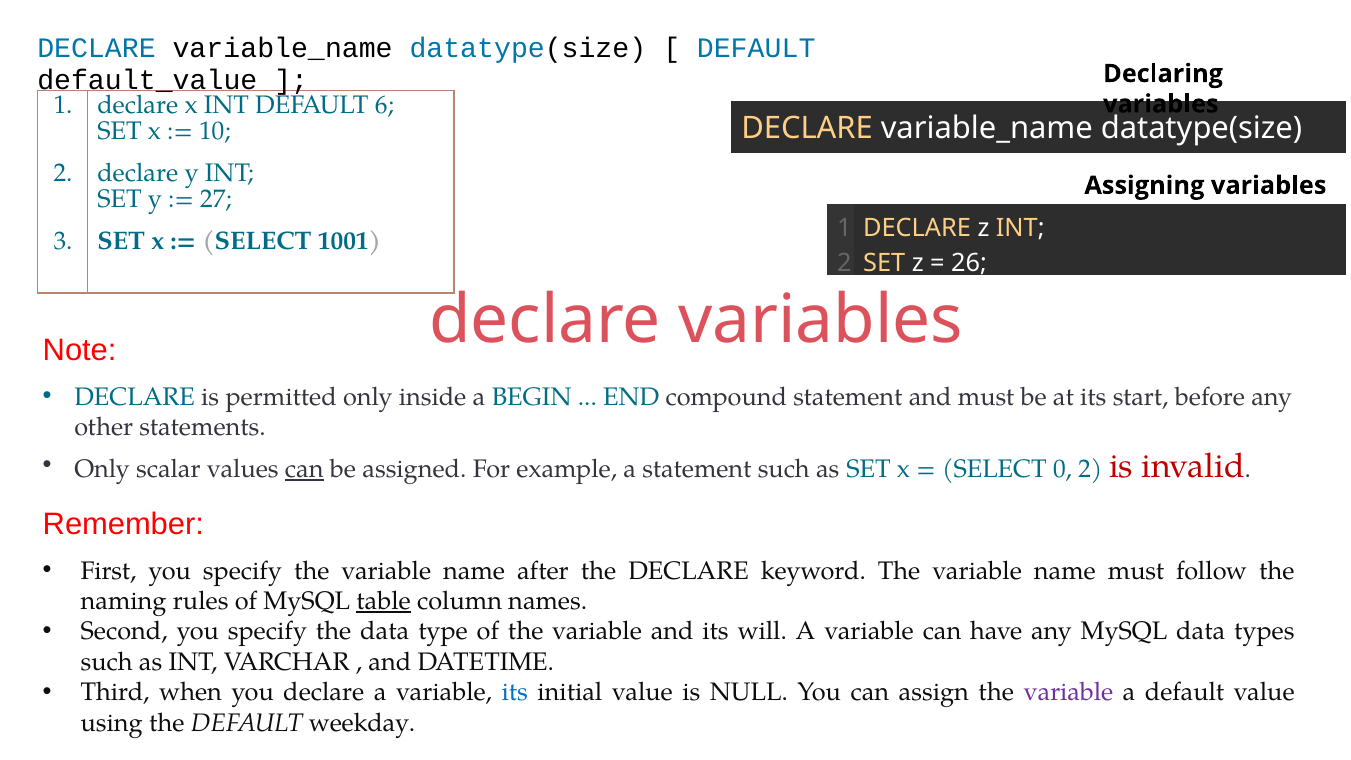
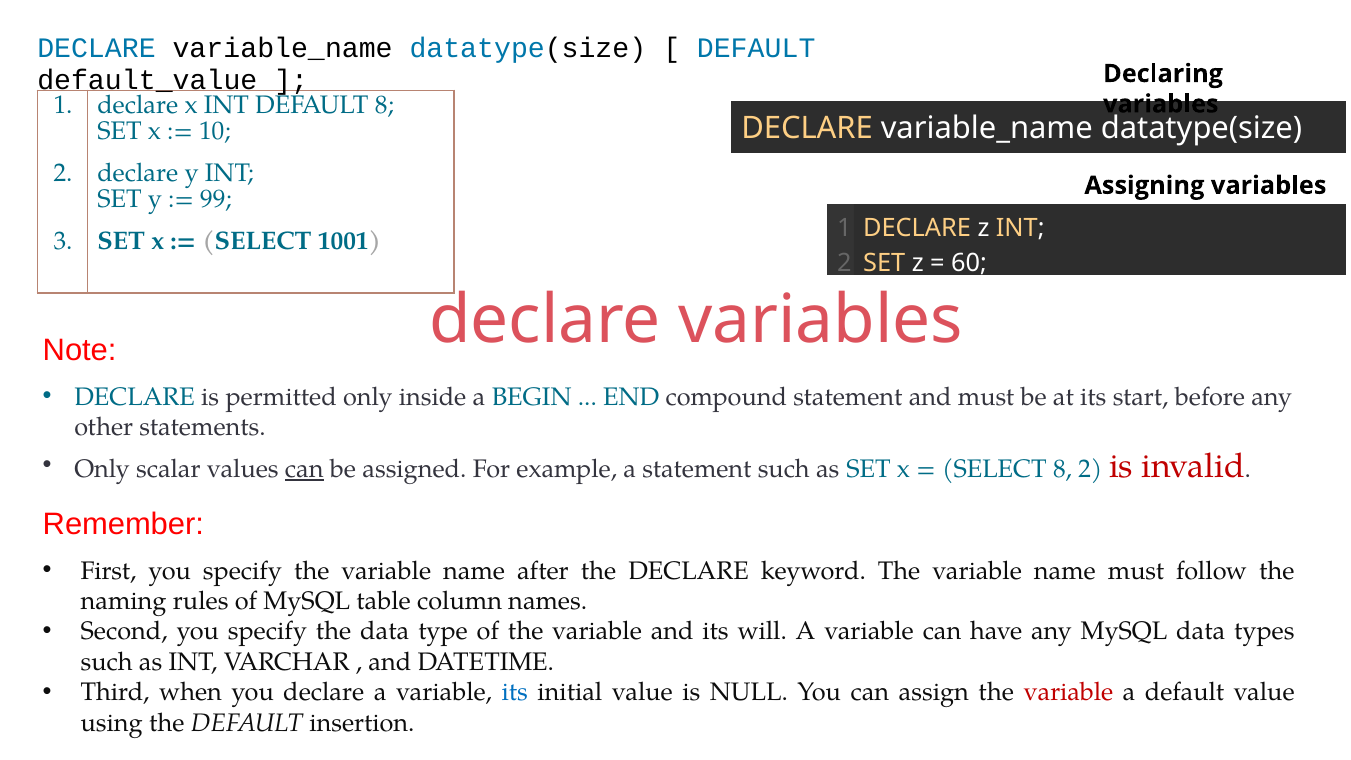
DEFAULT 6: 6 -> 8 (384, 105)
27: 27 -> 99 (216, 199)
26: 26 -> 60 (969, 263)
SELECT 0: 0 -> 8 (1063, 469)
table underline: present -> none (384, 601)
variable colour: purple -> red (1068, 692)
weekday: weekday -> insertion (362, 723)
